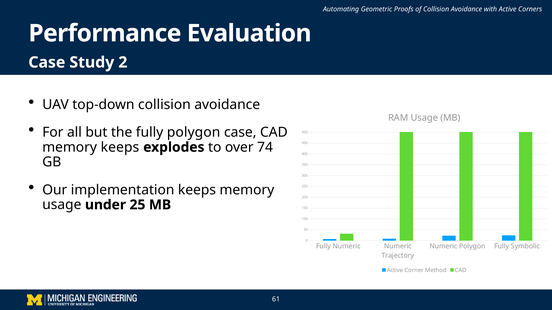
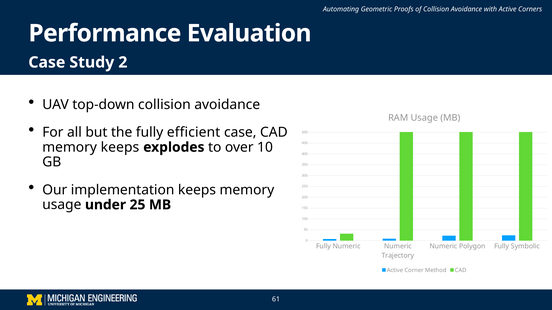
fully polygon: polygon -> efficient (194, 133)
74: 74 -> 10 (265, 147)
